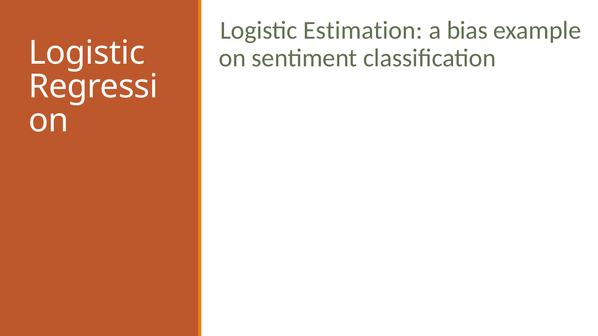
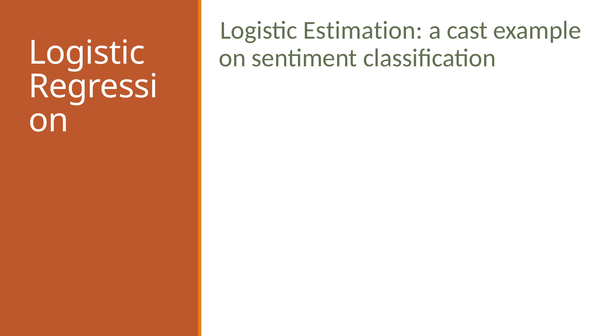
bias: bias -> cast (467, 30)
